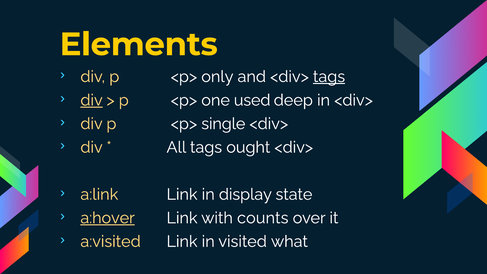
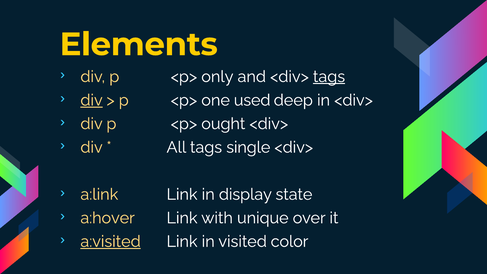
single: single -> ought (223, 124)
ought: ought -> single (248, 147)
counts: counts -> unique (263, 218)
a:hover underline: present -> none (108, 218)
what: what -> color (290, 241)
a:visited underline: none -> present (111, 241)
